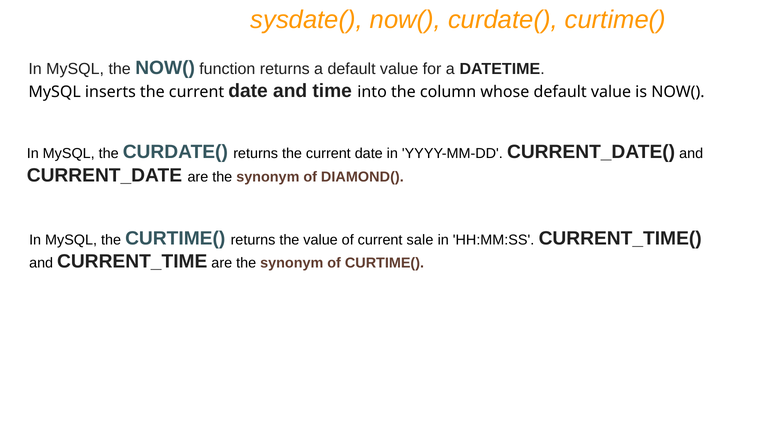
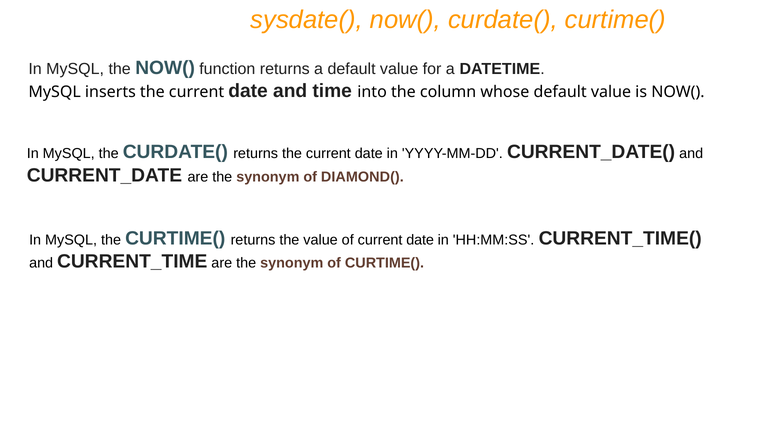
of current sale: sale -> date (420, 240)
